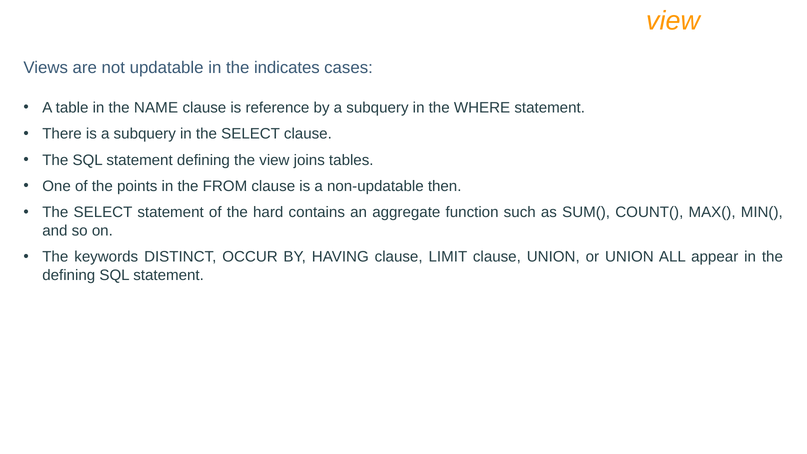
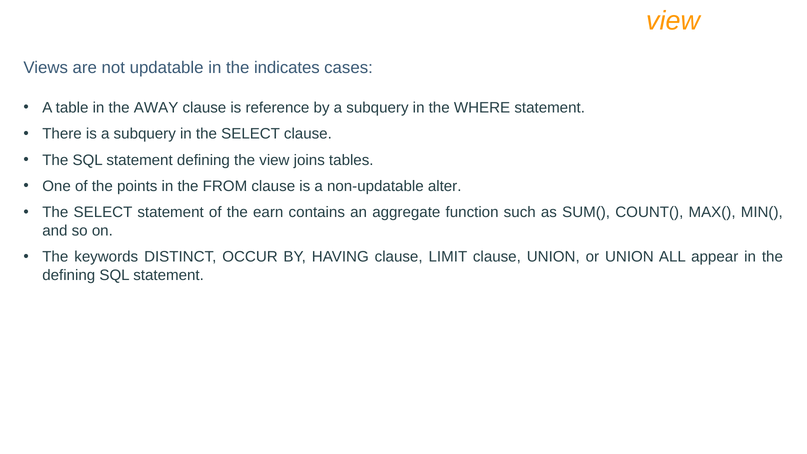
NAME: NAME -> AWAY (156, 108)
then: then -> alter (445, 186)
hard: hard -> earn (268, 212)
